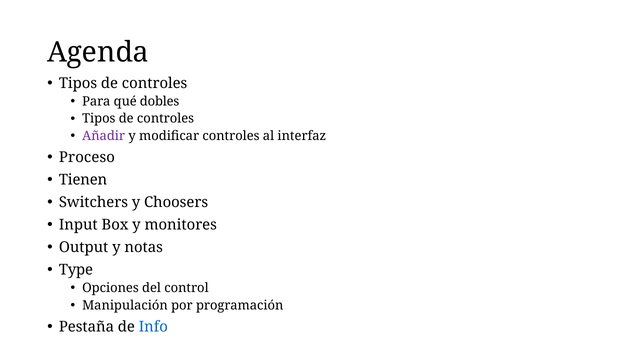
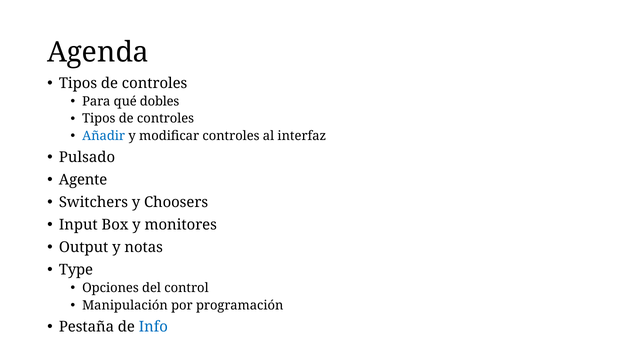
Añadir colour: purple -> blue (104, 136)
Proceso: Proceso -> Pulsado (87, 157)
Tienen: Tienen -> Agente (83, 180)
